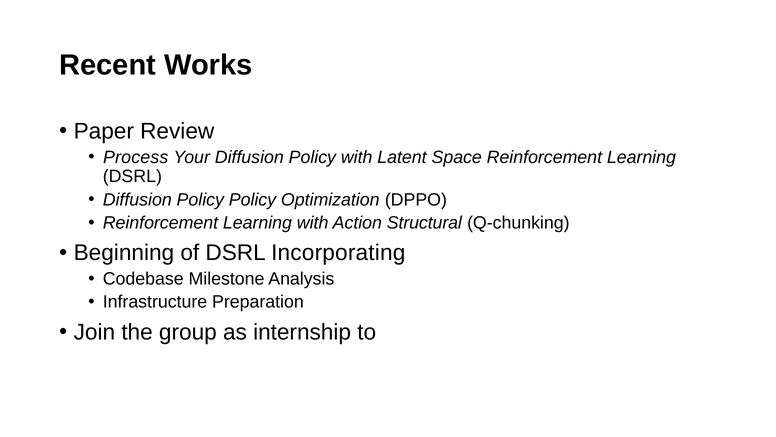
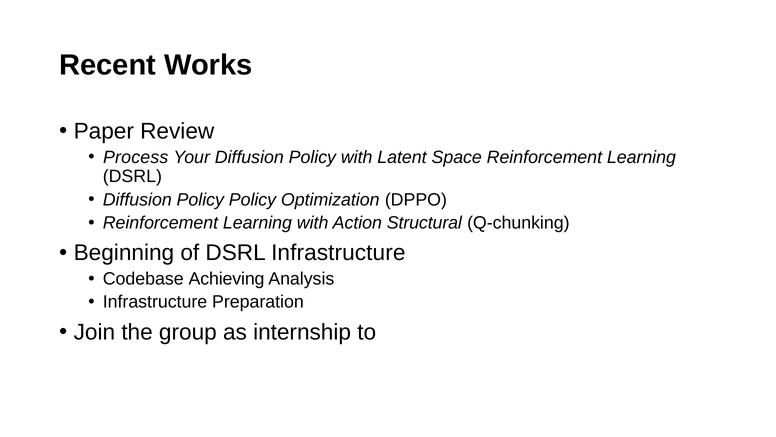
DSRL Incorporating: Incorporating -> Infrastructure (338, 253)
Milestone: Milestone -> Achieving (227, 279)
